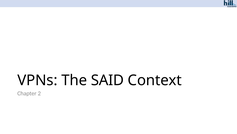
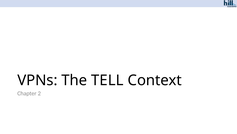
SAID: SAID -> TELL (107, 80)
